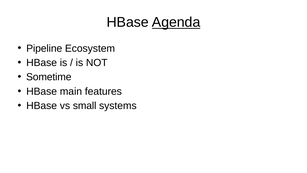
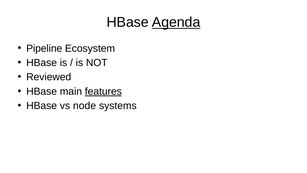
Sometime: Sometime -> Reviewed (49, 77)
features underline: none -> present (103, 91)
small: small -> node (85, 106)
